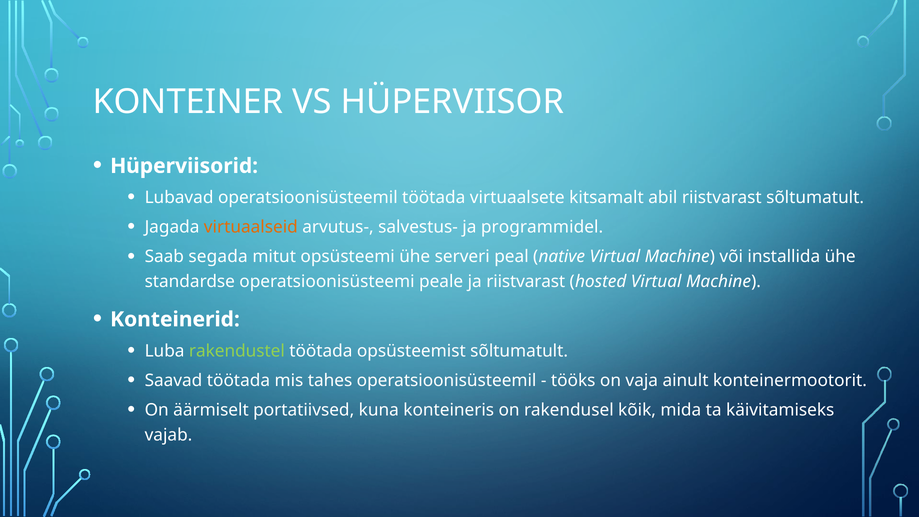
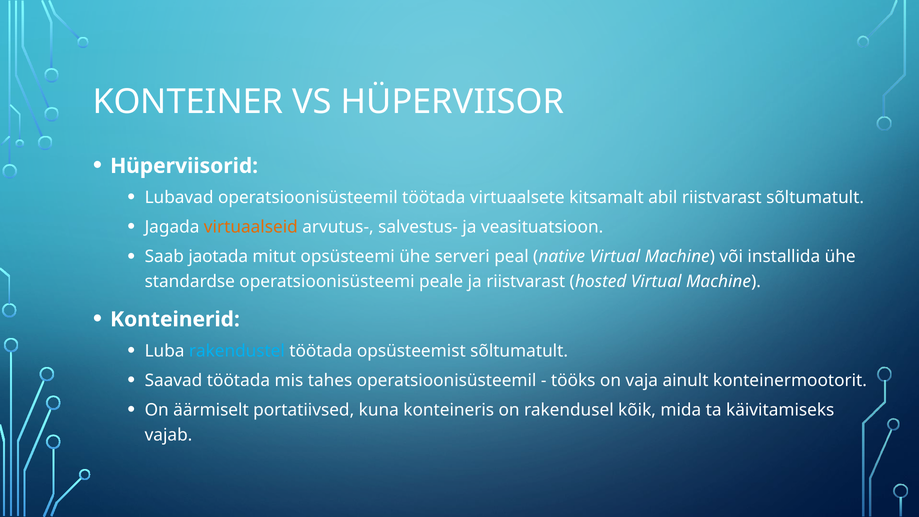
programmidel: programmidel -> veasituatsioon (542, 227)
segada: segada -> jaotada (218, 257)
rakendustel colour: light green -> light blue (237, 351)
